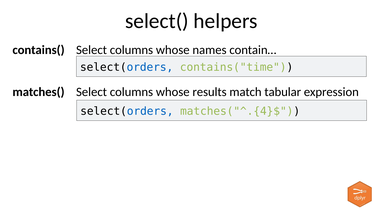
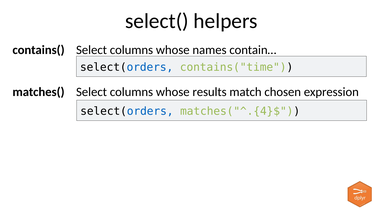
tabular: tabular -> chosen (283, 92)
